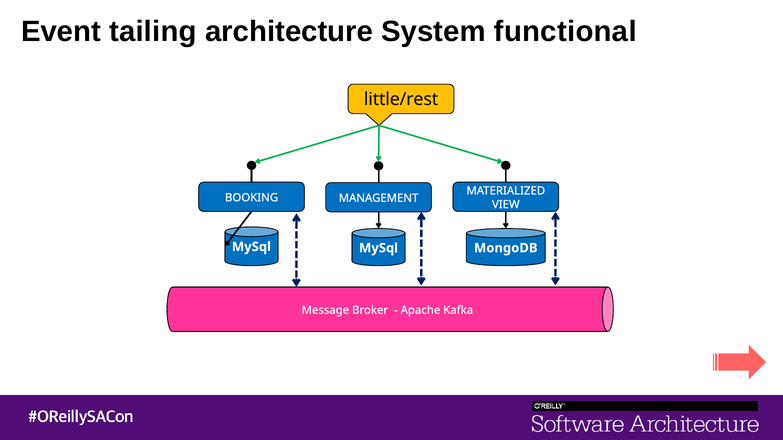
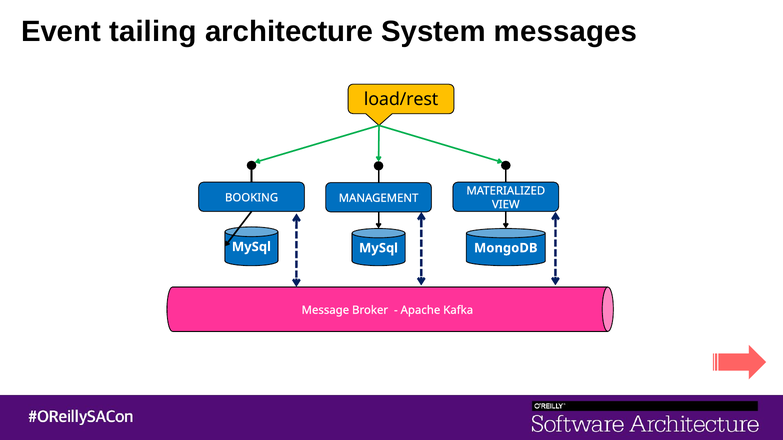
functional: functional -> messages (565, 32)
little/rest: little/rest -> load/rest (401, 99)
